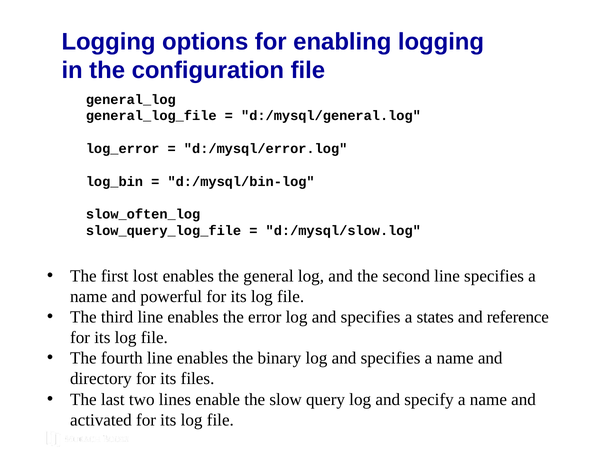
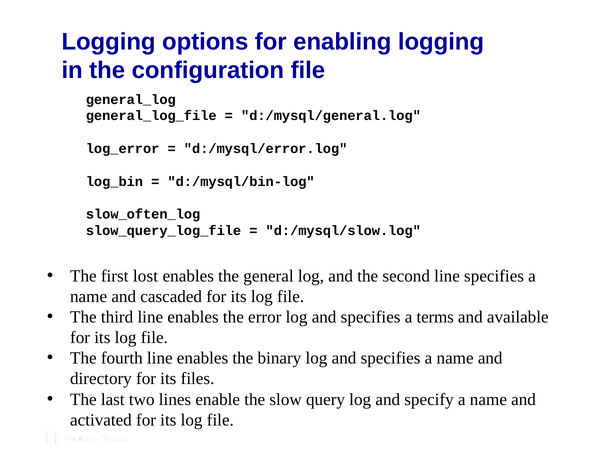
powerful: powerful -> cascaded (171, 296)
states: states -> terms (435, 317)
reference: reference -> available (518, 317)
